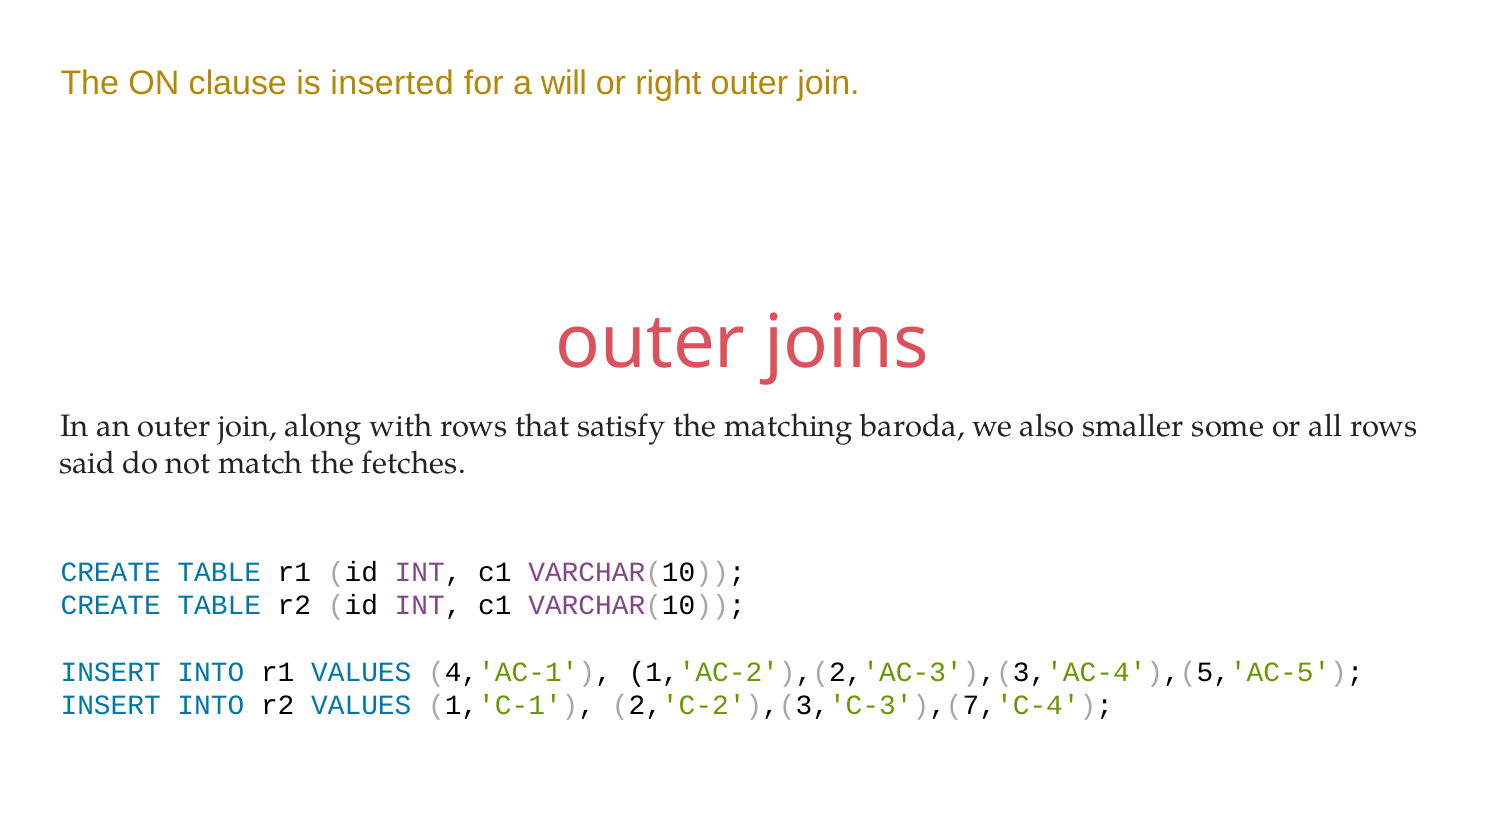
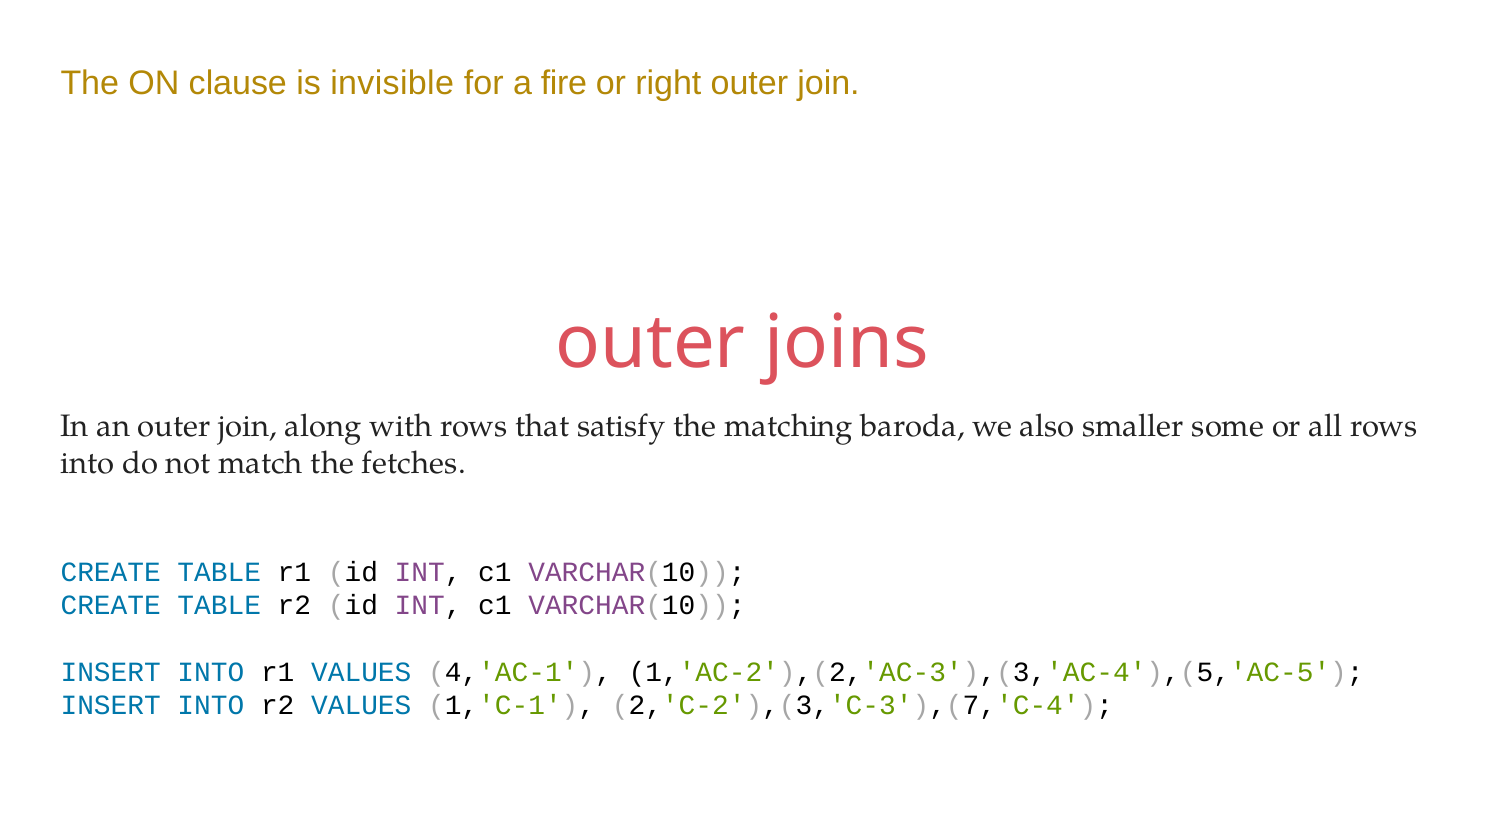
inserted: inserted -> invisible (392, 83)
will: will -> fire (564, 83)
said: said -> into (88, 463)
